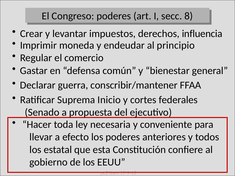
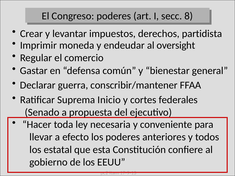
influencia: influencia -> partidista (202, 34)
principio: principio -> oversight (176, 45)
